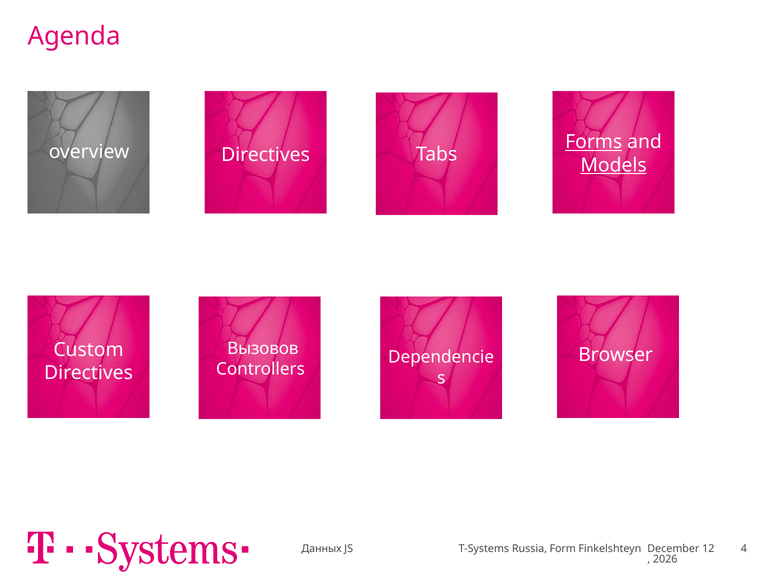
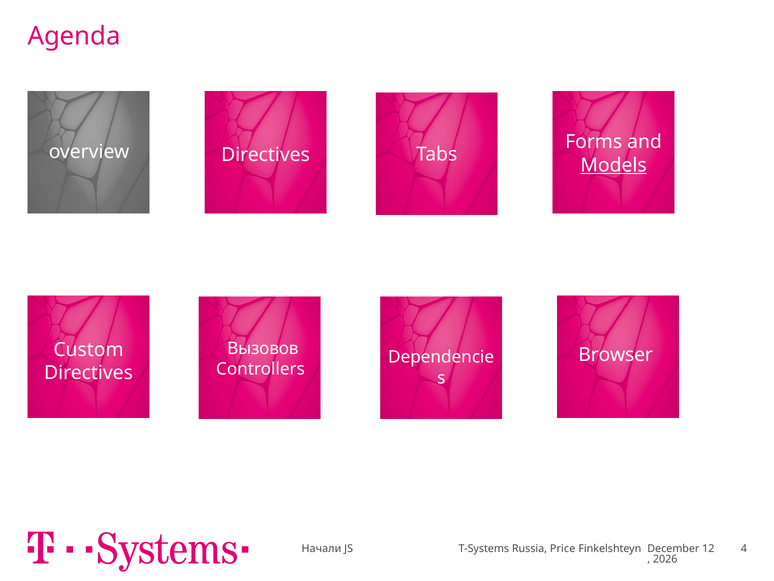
Forms underline: present -> none (594, 142)
Данных: Данных -> Начали (321, 548)
Form: Form -> Price (563, 548)
